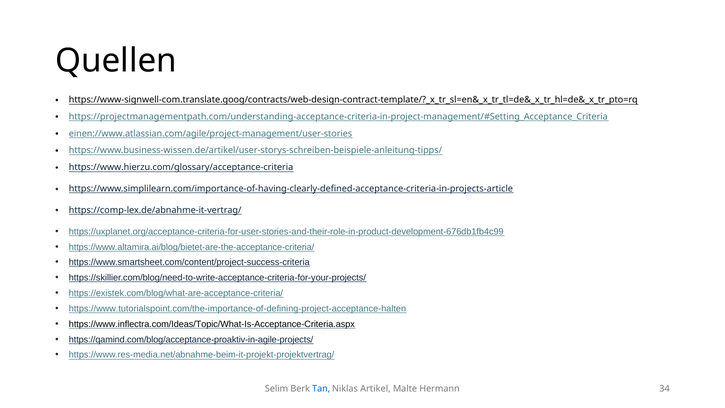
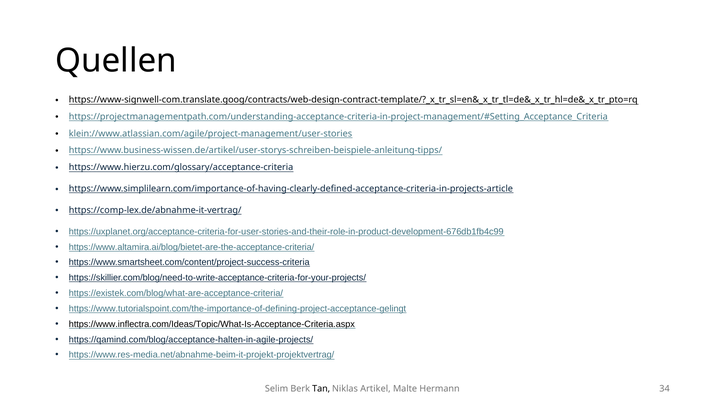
einen://www.atlassian.com/agile/project-management/user-stories: einen://www.atlassian.com/agile/project-management/user-stories -> klein://www.atlassian.com/agile/project-management/user-stories (210, 134)
https://www.tutorialspoint.com/the-importance-of-defining-project-acceptance-halten: https://www.tutorialspoint.com/the-importance-of-defining-project-acceptance-halten -> https://www.tutorialspoint.com/the-importance-of-defining-project-acceptance-gelingt (237, 309)
https://qamind.com/blog/acceptance-proaktiv-in-agile-projects/: https://qamind.com/blog/acceptance-proaktiv-in-agile-projects/ -> https://qamind.com/blog/acceptance-halten-in-agile-projects/ (191, 339)
Tan colour: blue -> black (321, 389)
